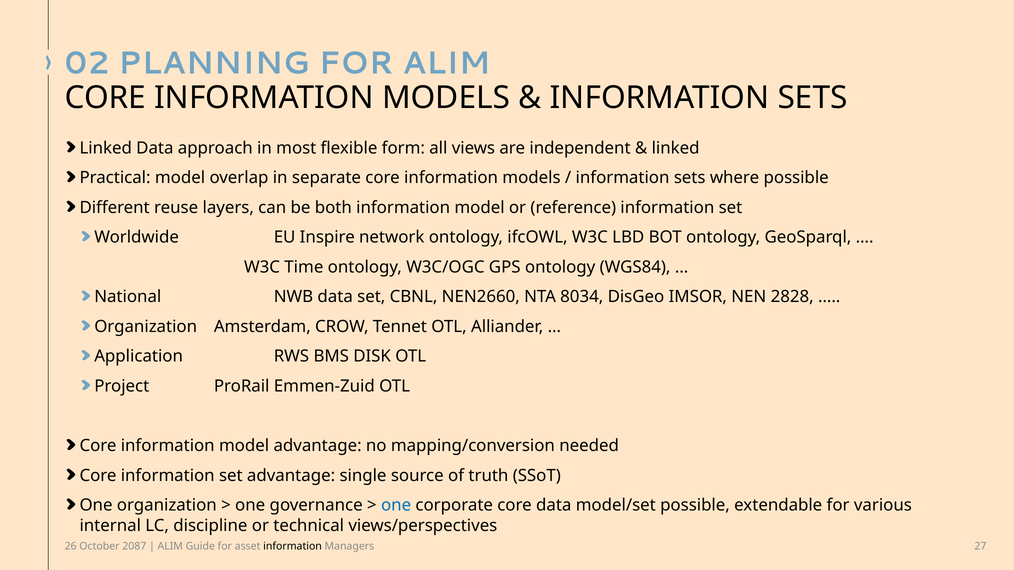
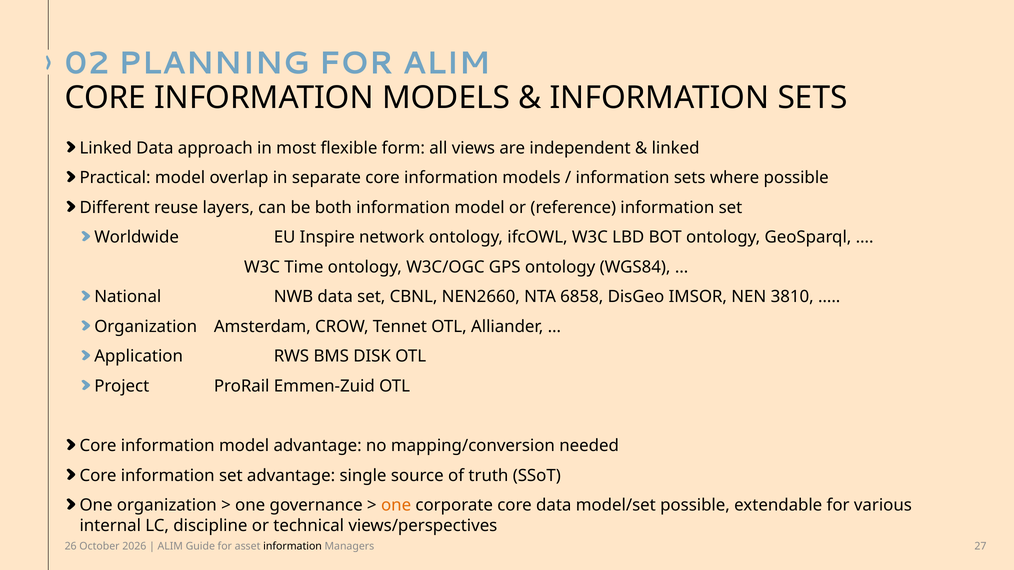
8034: 8034 -> 6858 (582, 297)
2828: 2828 -> 3810 (792, 297)
one colour: blue -> orange (396, 506)
2087: 2087 -> 2026 (134, 547)
